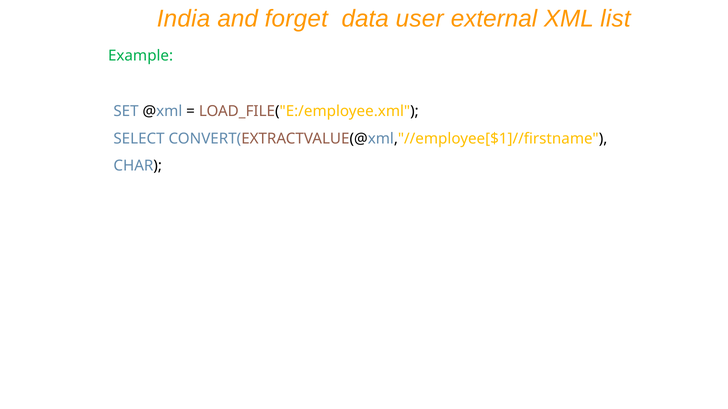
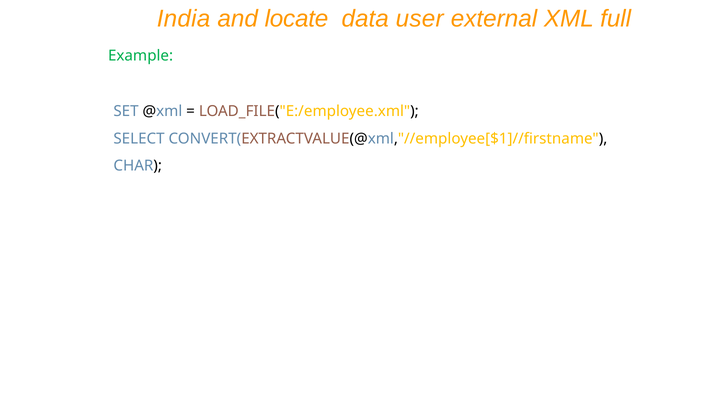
forget: forget -> locate (296, 19)
list: list -> full (616, 19)
